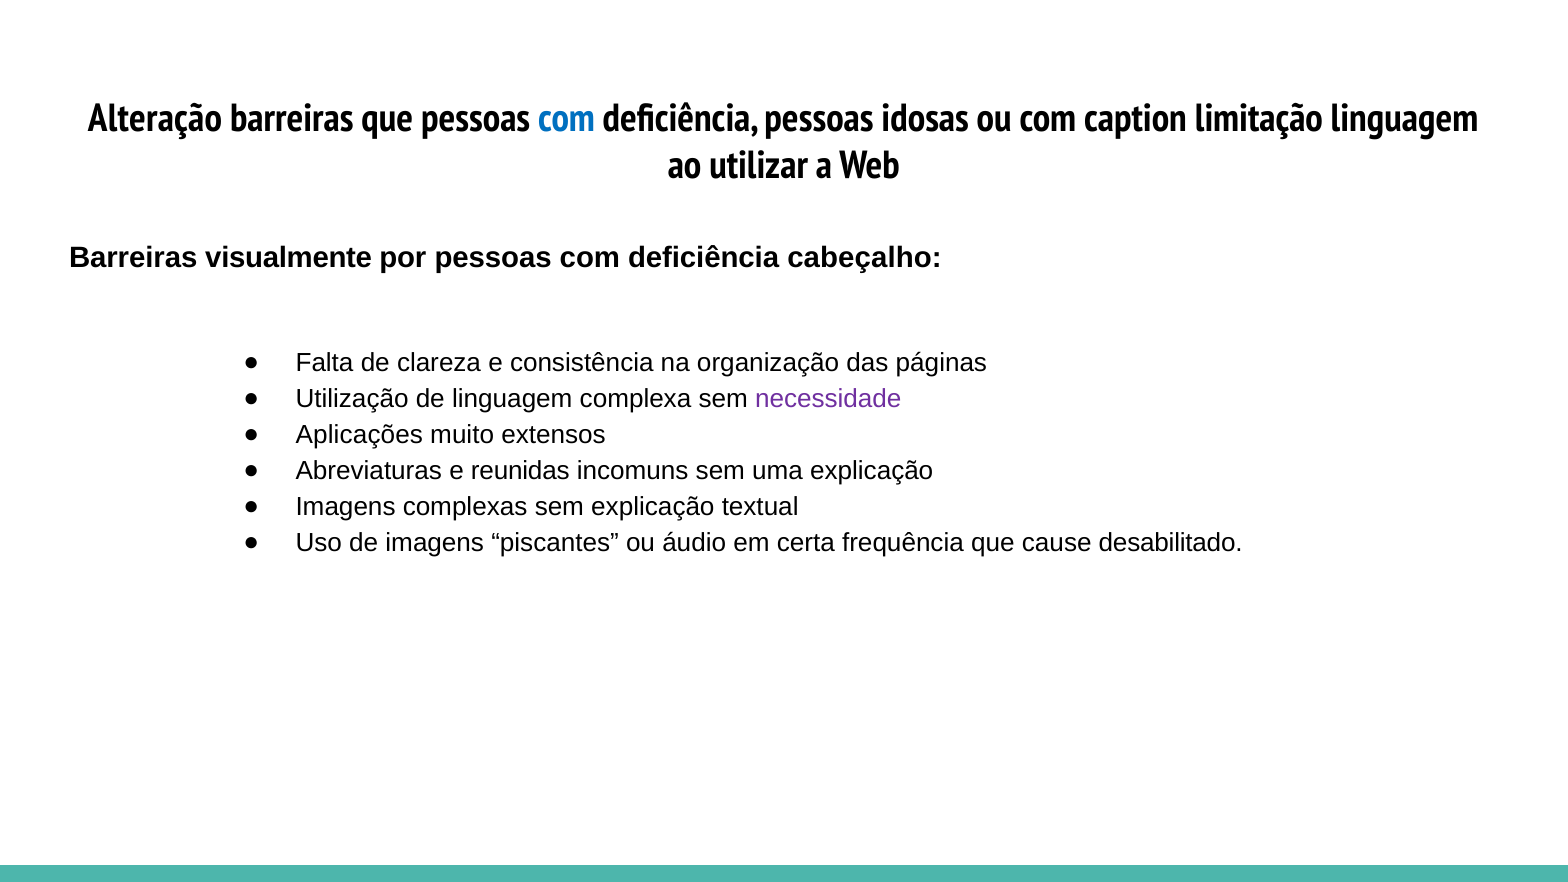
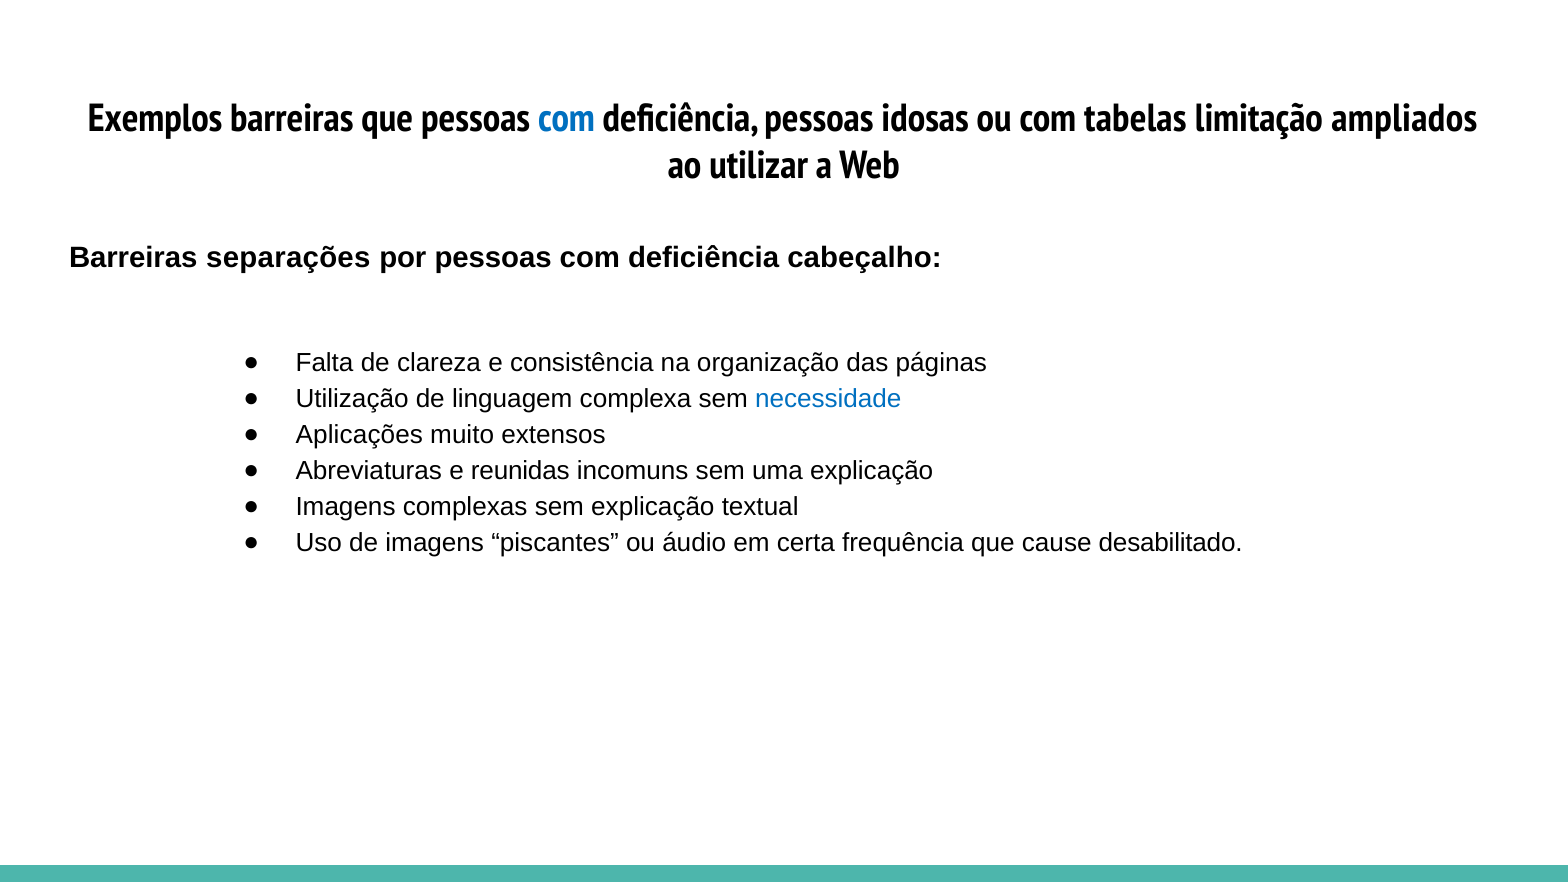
Alteração: Alteração -> Exemplos (155, 118)
caption: caption -> tabelas (1135, 118)
limitação linguagem: linguagem -> ampliados (1404, 118)
visualmente: visualmente -> separações (288, 258)
necessidade colour: purple -> blue (828, 399)
